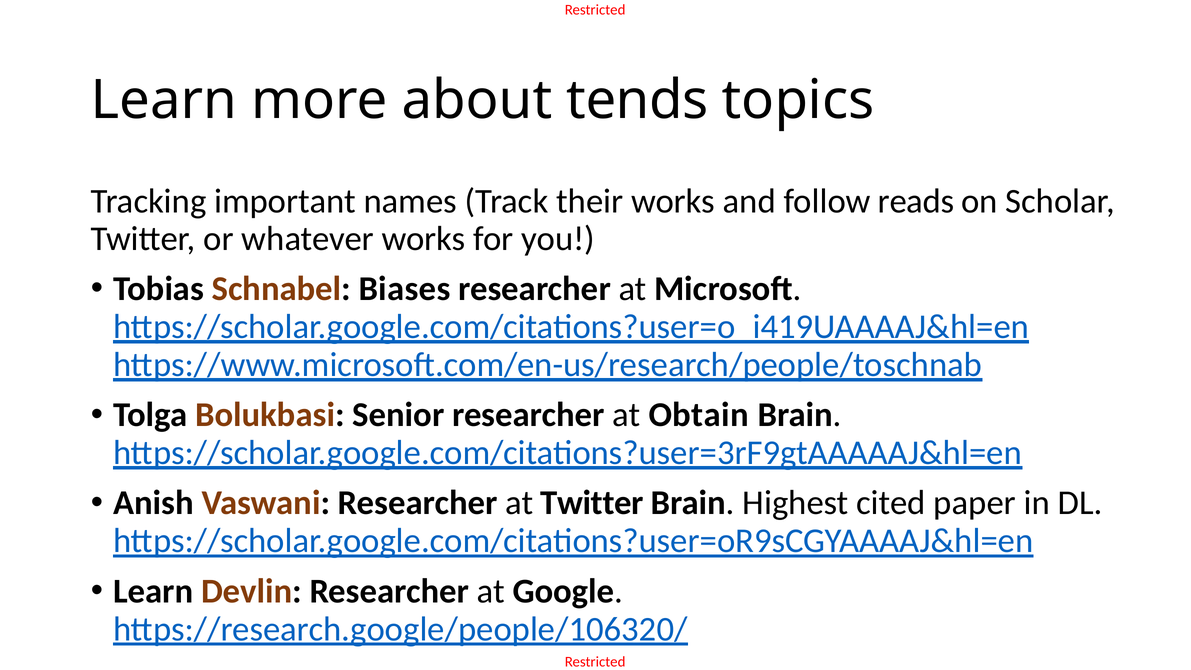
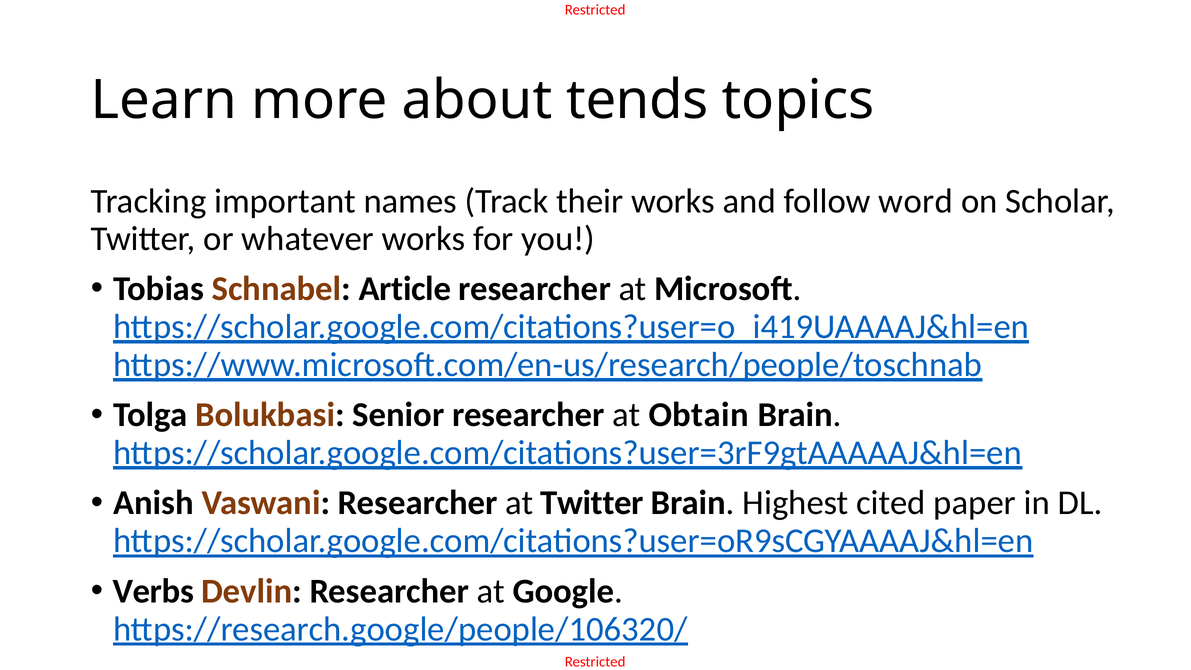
reads: reads -> word (916, 201)
Biases: Biases -> Article (405, 289)
Learn: Learn -> Verbs (153, 591)
